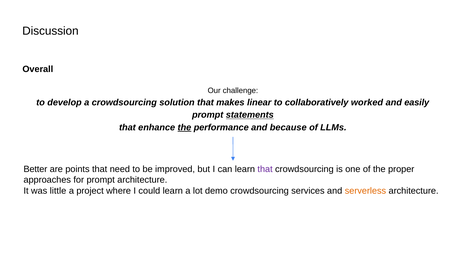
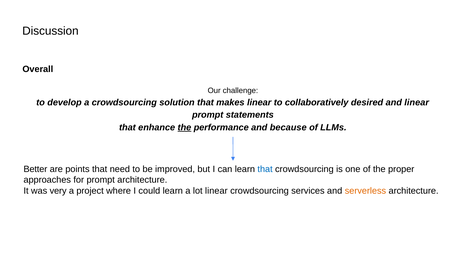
worked: worked -> desired (367, 103)
and easily: easily -> linear (417, 103)
statements underline: present -> none (250, 115)
that colour: purple -> blue (265, 169)
little: little -> very (58, 191)
lot demo: demo -> linear (216, 191)
